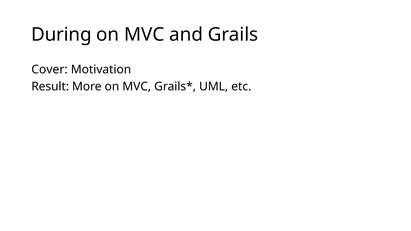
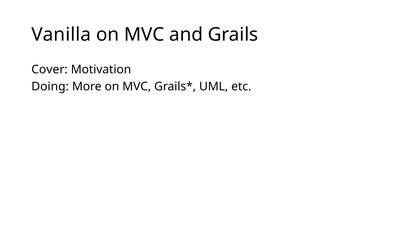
During: During -> Vanilla (61, 35)
Result: Result -> Doing (50, 87)
